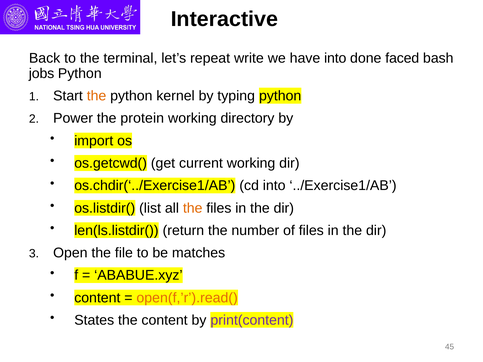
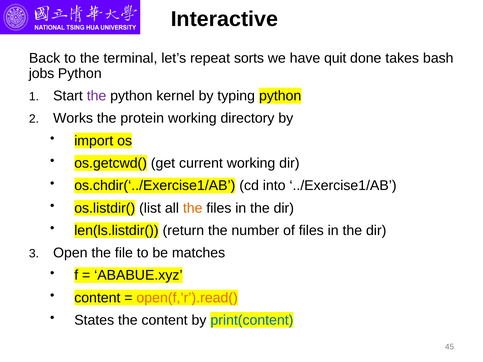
write: write -> sorts (249, 58)
have into: into -> quit (335, 58)
faced: faced -> takes (402, 58)
the colour: orange -> purple (97, 96)
Power: Power -> Works (73, 118)
print(content colour: purple -> blue (252, 320)
